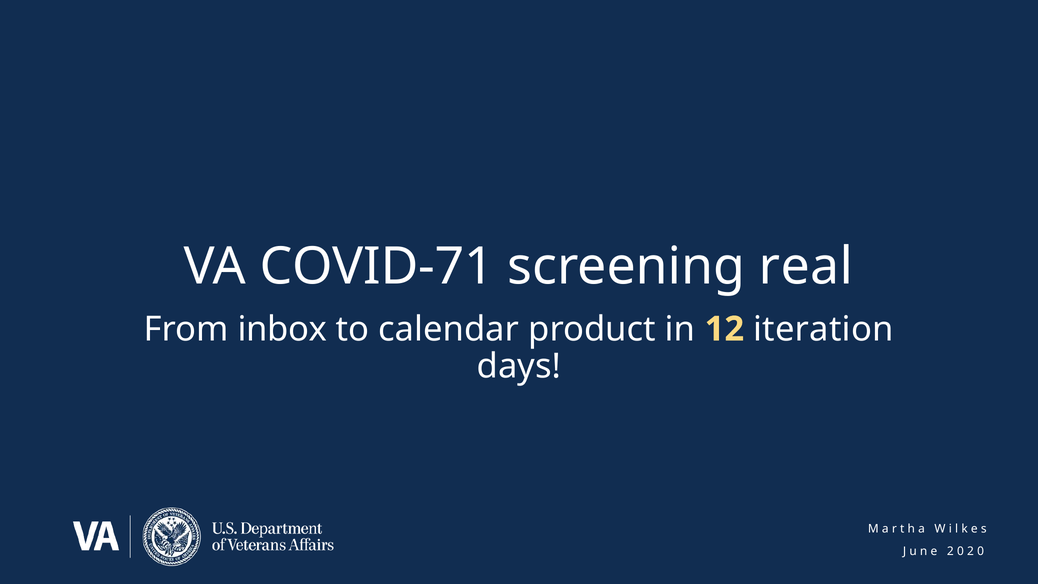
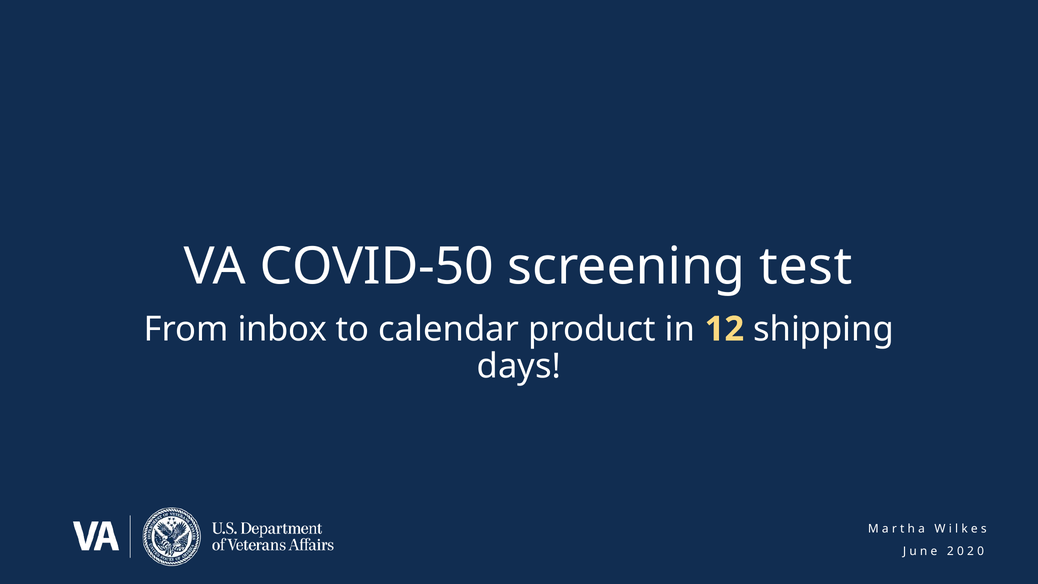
COVID-71: COVID-71 -> COVID-50 (377, 267)
real: real -> test (806, 267)
iteration: iteration -> shipping (824, 329)
